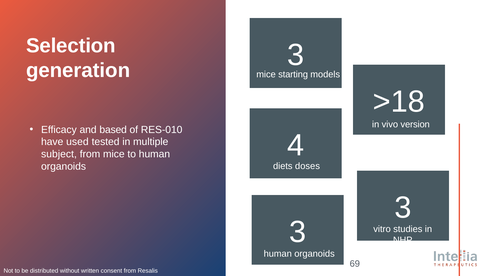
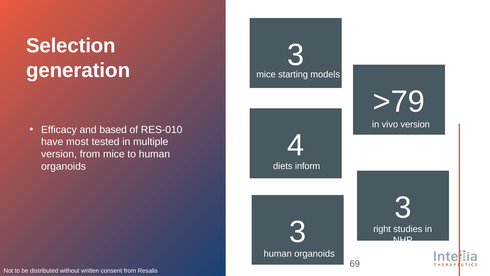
>18: >18 -> >79 (399, 102)
used: used -> most (77, 142)
subject: subject -> version (59, 154)
doses: doses -> inform (308, 166)
vitro: vitro -> right (382, 229)
